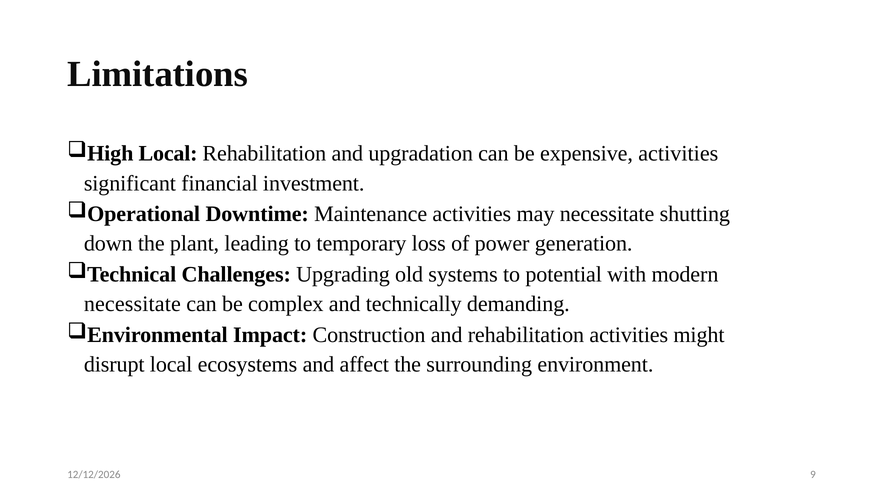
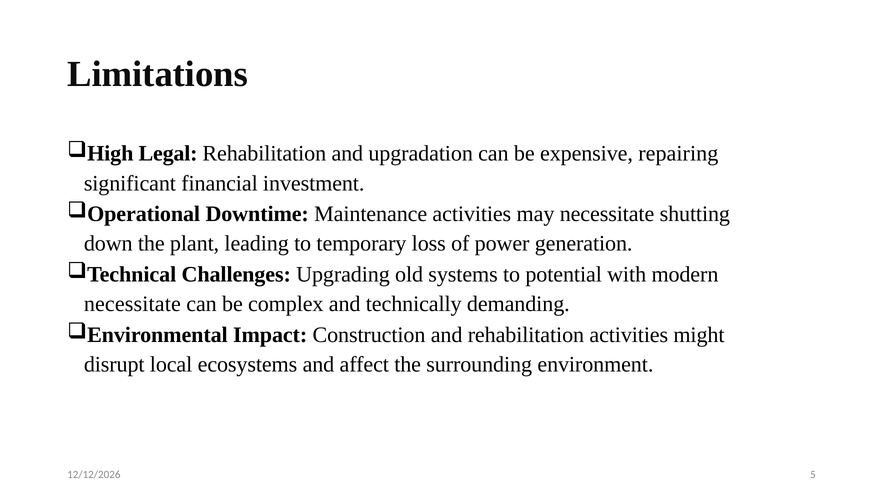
Local: Local -> Legal (168, 153)
expensive activities: activities -> repairing (678, 153)
9: 9 -> 5 (813, 474)
